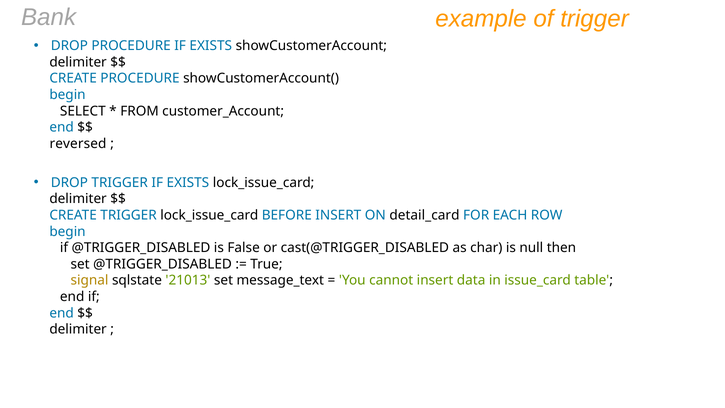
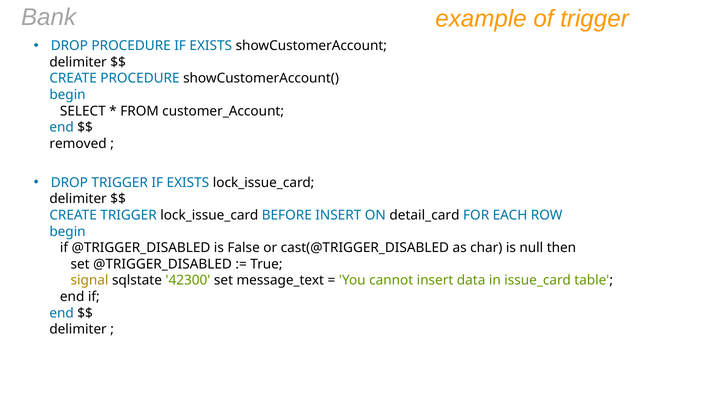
reversed: reversed -> removed (78, 144)
21013: 21013 -> 42300 (188, 280)
